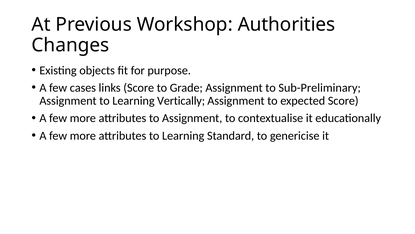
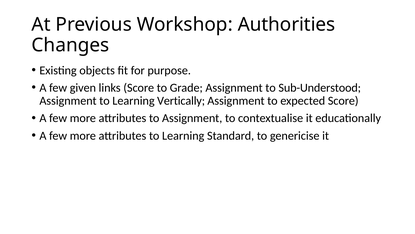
cases: cases -> given (83, 88)
Sub-Preliminary: Sub-Preliminary -> Sub-Understood (320, 88)
